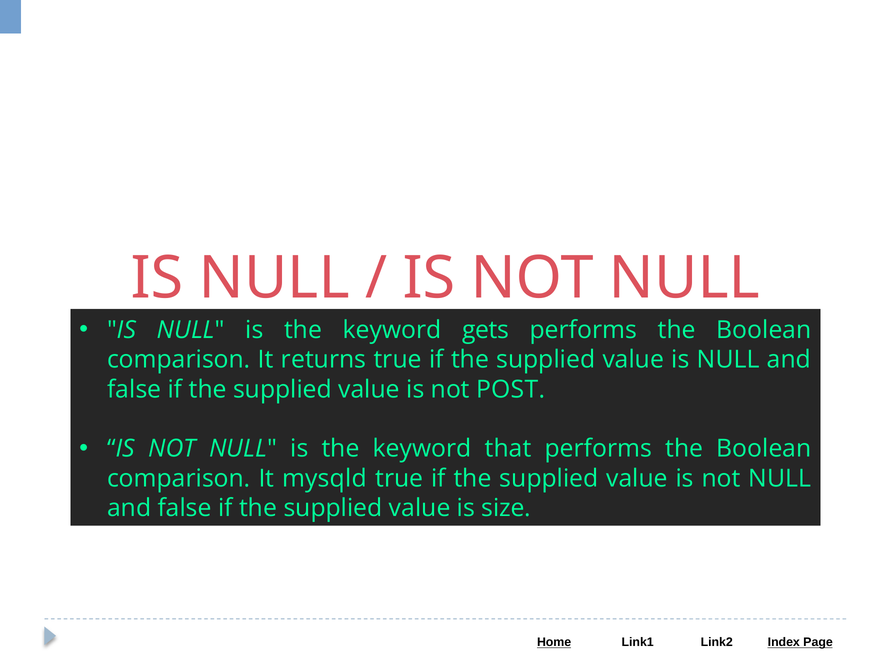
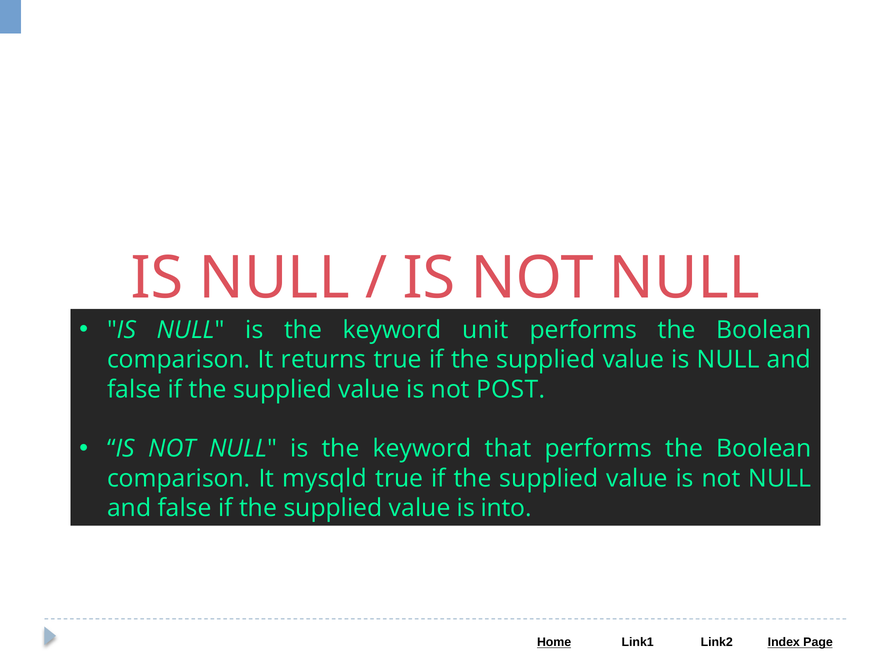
gets: gets -> unit (485, 330)
size: size -> into (506, 508)
